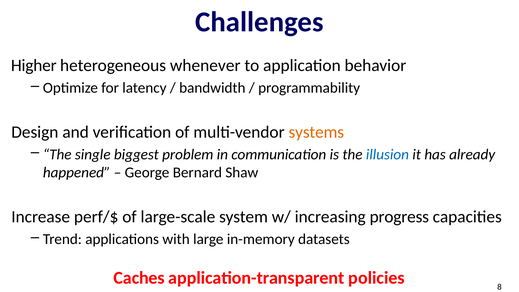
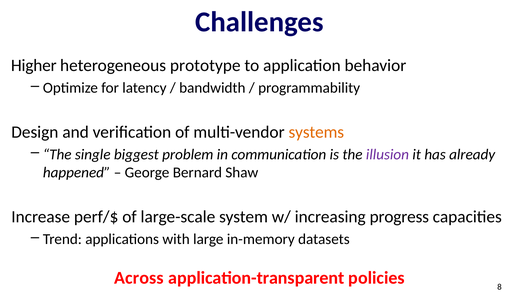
whenever: whenever -> prototype (205, 65)
illusion colour: blue -> purple (387, 154)
Caches: Caches -> Across (139, 278)
